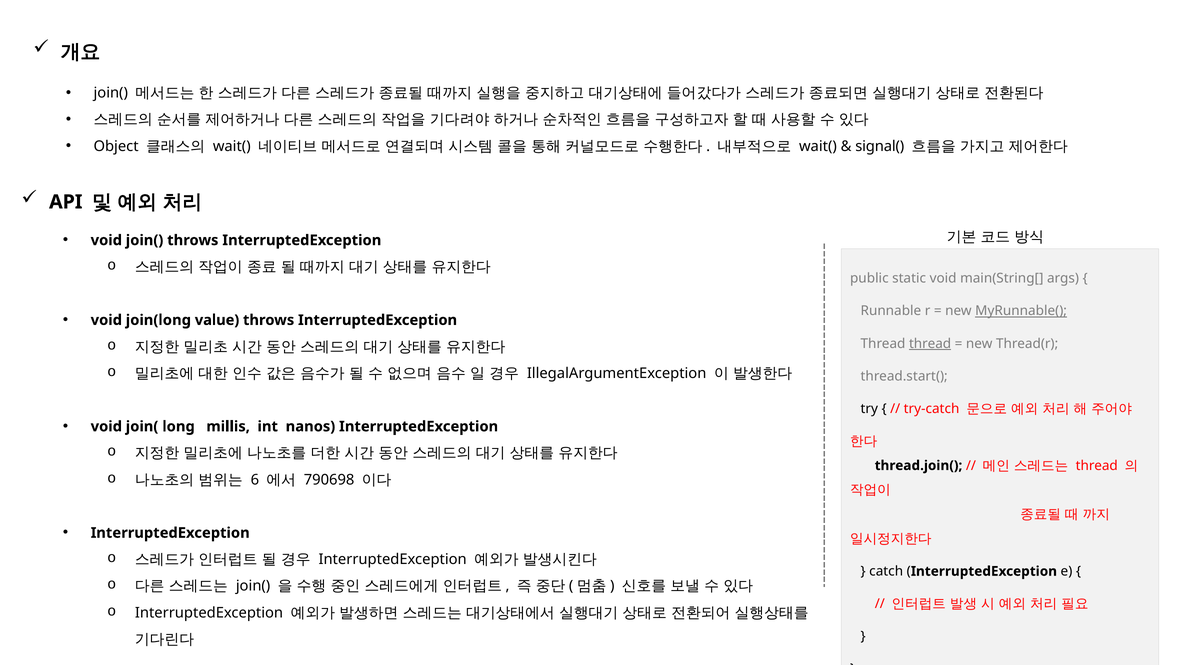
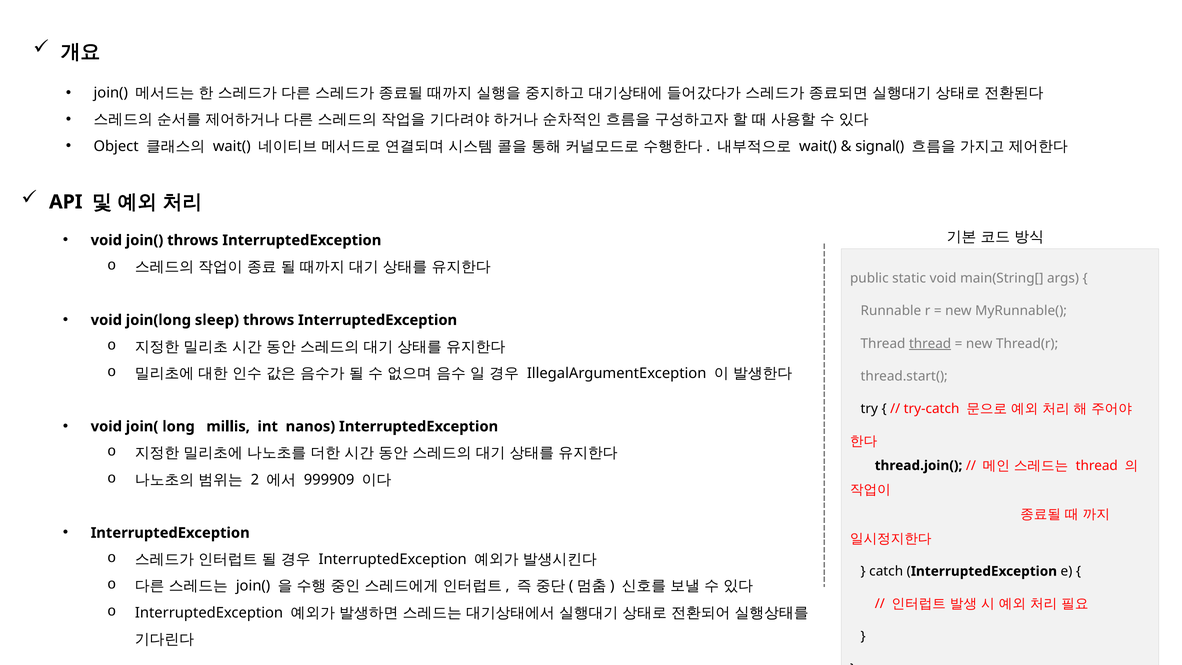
MyRunnable( underline: present -> none (1021, 311)
value: value -> sleep (217, 320)
6: 6 -> 2 (255, 480)
790698: 790698 -> 999909 (329, 480)
